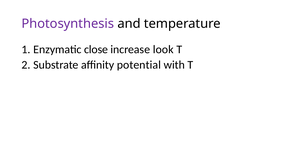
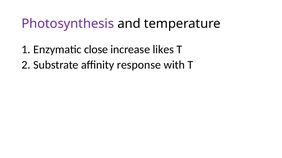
look: look -> likes (163, 50)
potential: potential -> response (139, 65)
